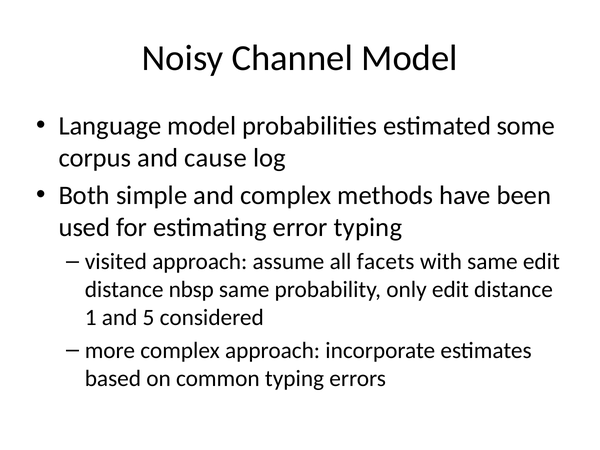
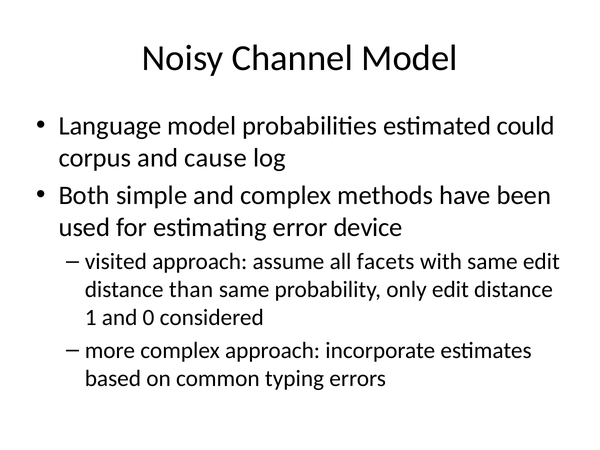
some: some -> could (526, 126)
error typing: typing -> device (368, 227)
nbsp: nbsp -> than (191, 290)
5: 5 -> 0 (149, 318)
